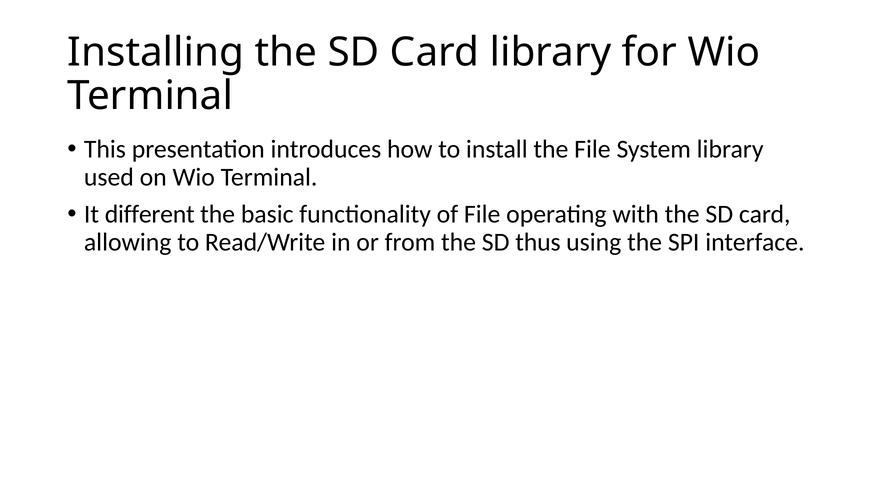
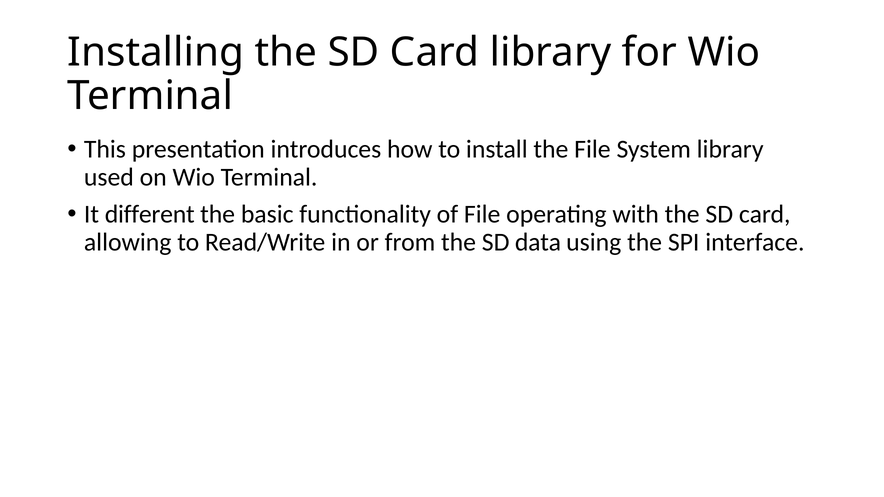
thus: thus -> data (538, 242)
